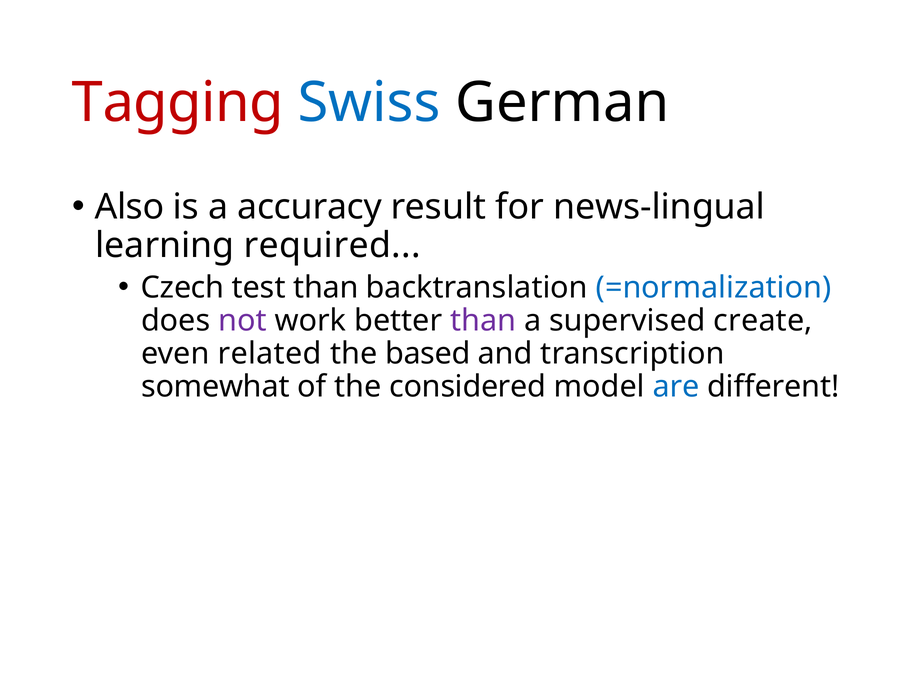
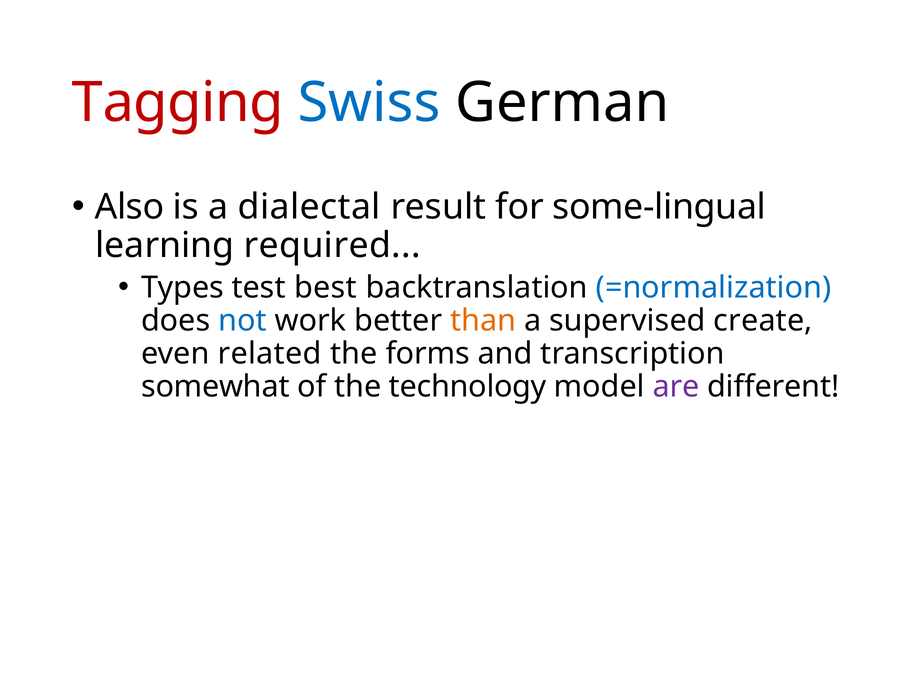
accuracy: accuracy -> dialectal (309, 207)
news-lingual: news-lingual -> some-lingual (659, 207)
Czech: Czech -> Types (183, 288)
test than: than -> best (326, 288)
not colour: purple -> blue (242, 321)
than colour: purple -> orange (483, 321)
based: based -> forms (428, 354)
considered: considered -> technology (468, 387)
are colour: blue -> purple (676, 387)
